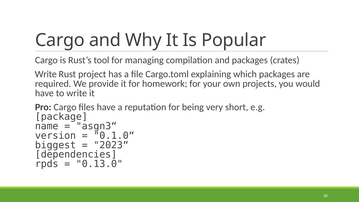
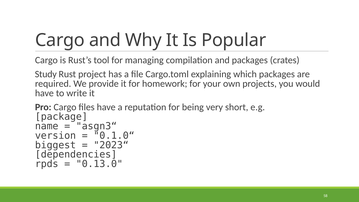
Write: Write -> Study (46, 74)
